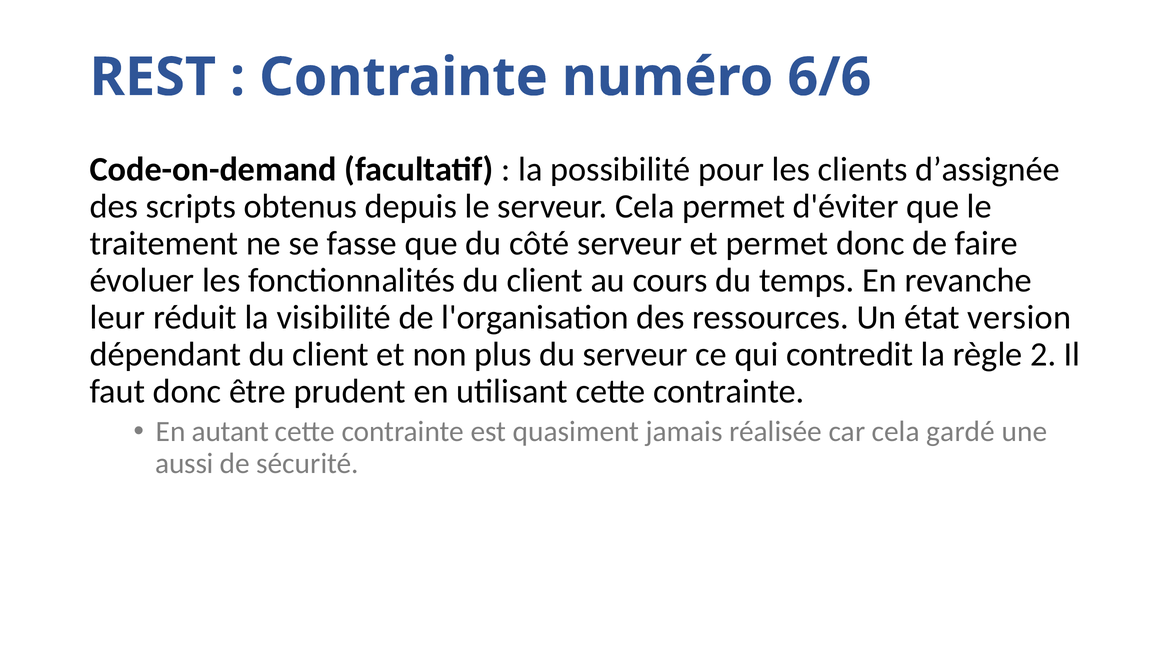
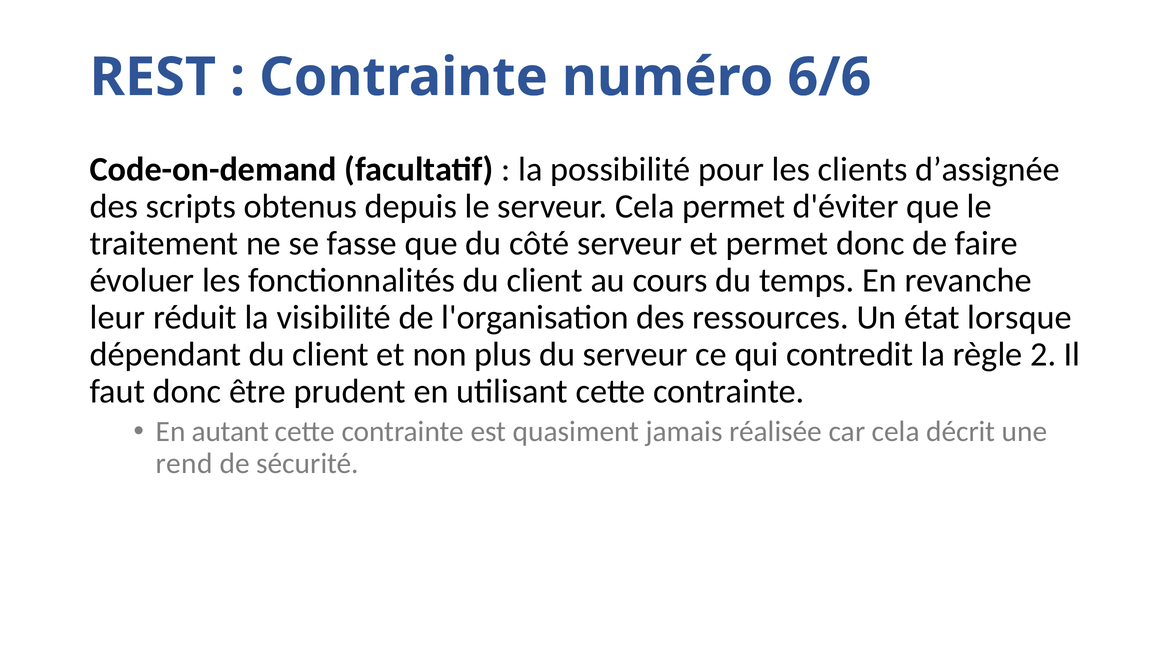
version: version -> lorsque (1019, 318)
gardé: gardé -> décrit (961, 432)
aussi: aussi -> rend (184, 464)
